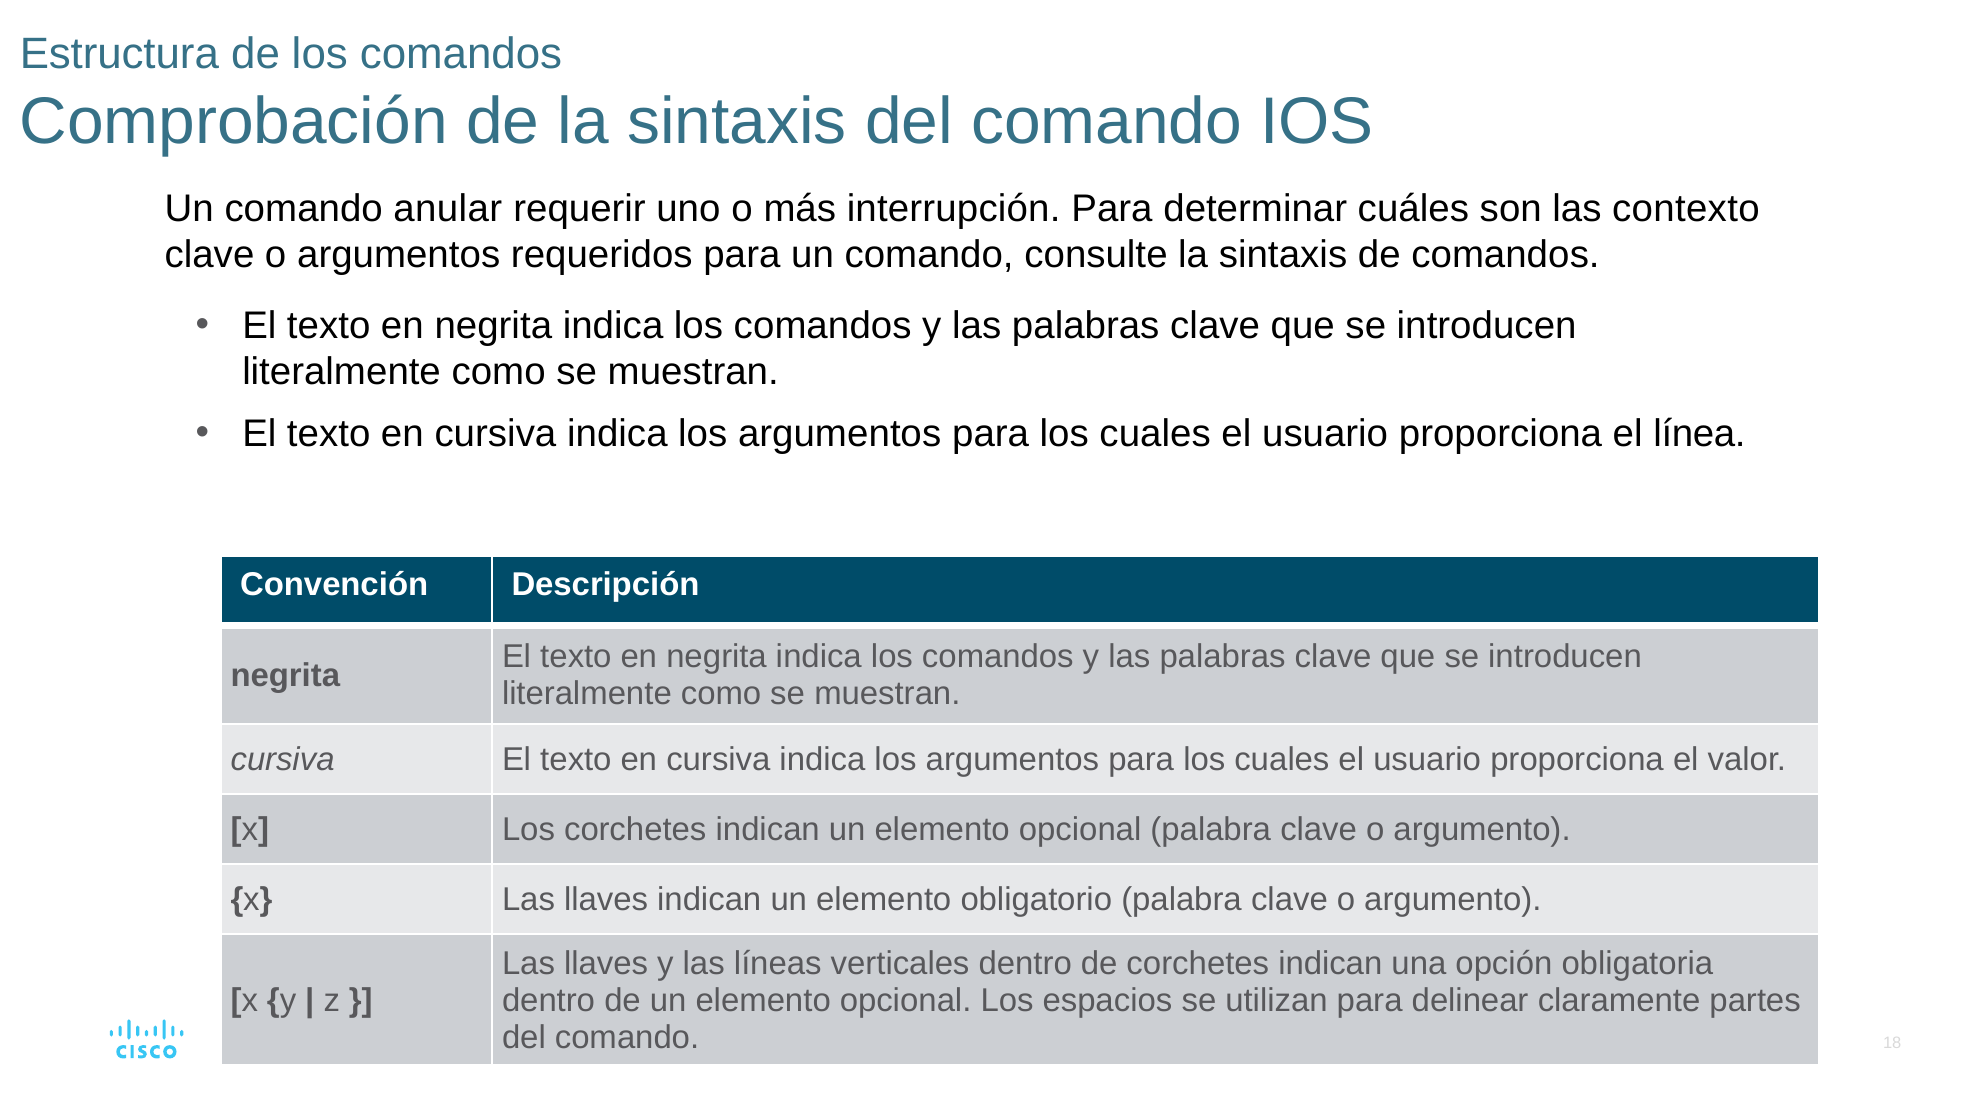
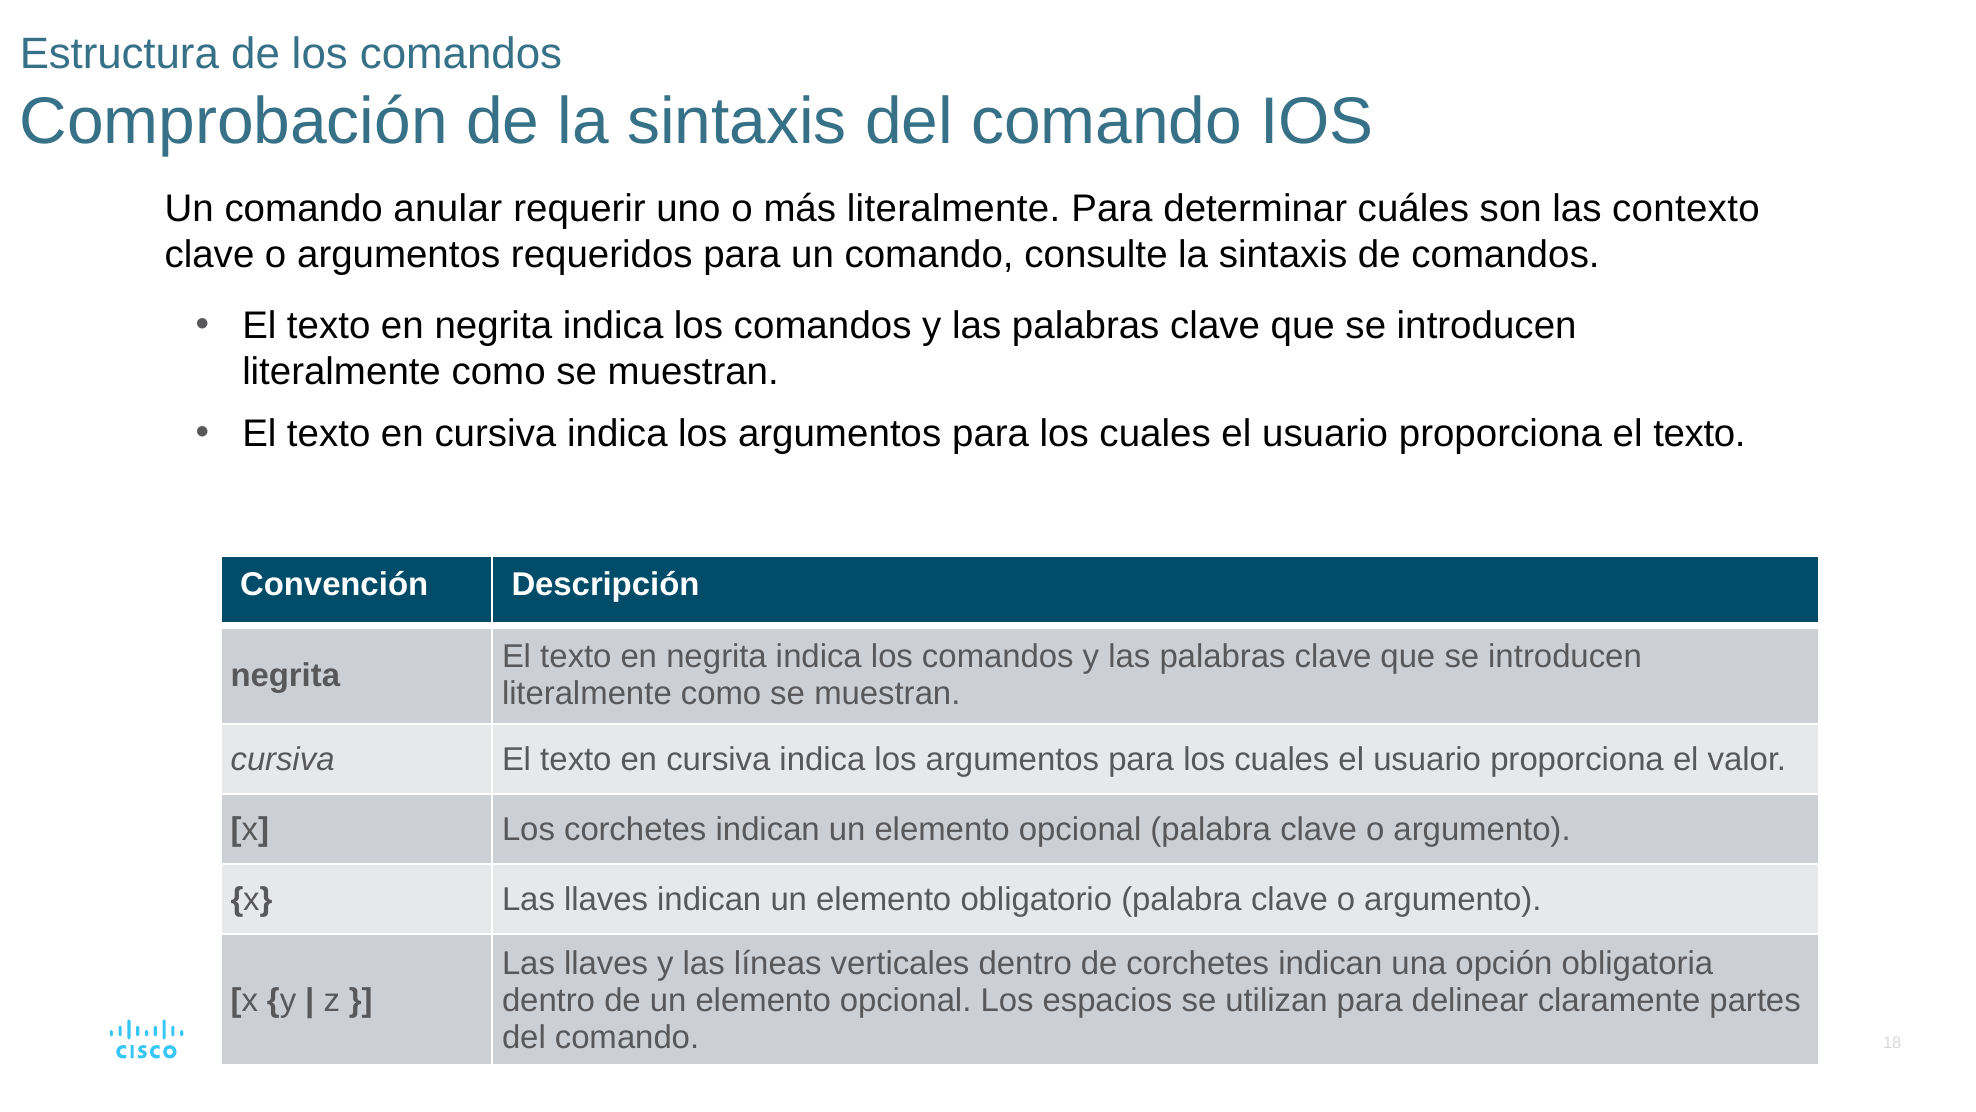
más interrupción: interrupción -> literalmente (954, 208)
proporciona el línea: línea -> texto (1699, 434)
